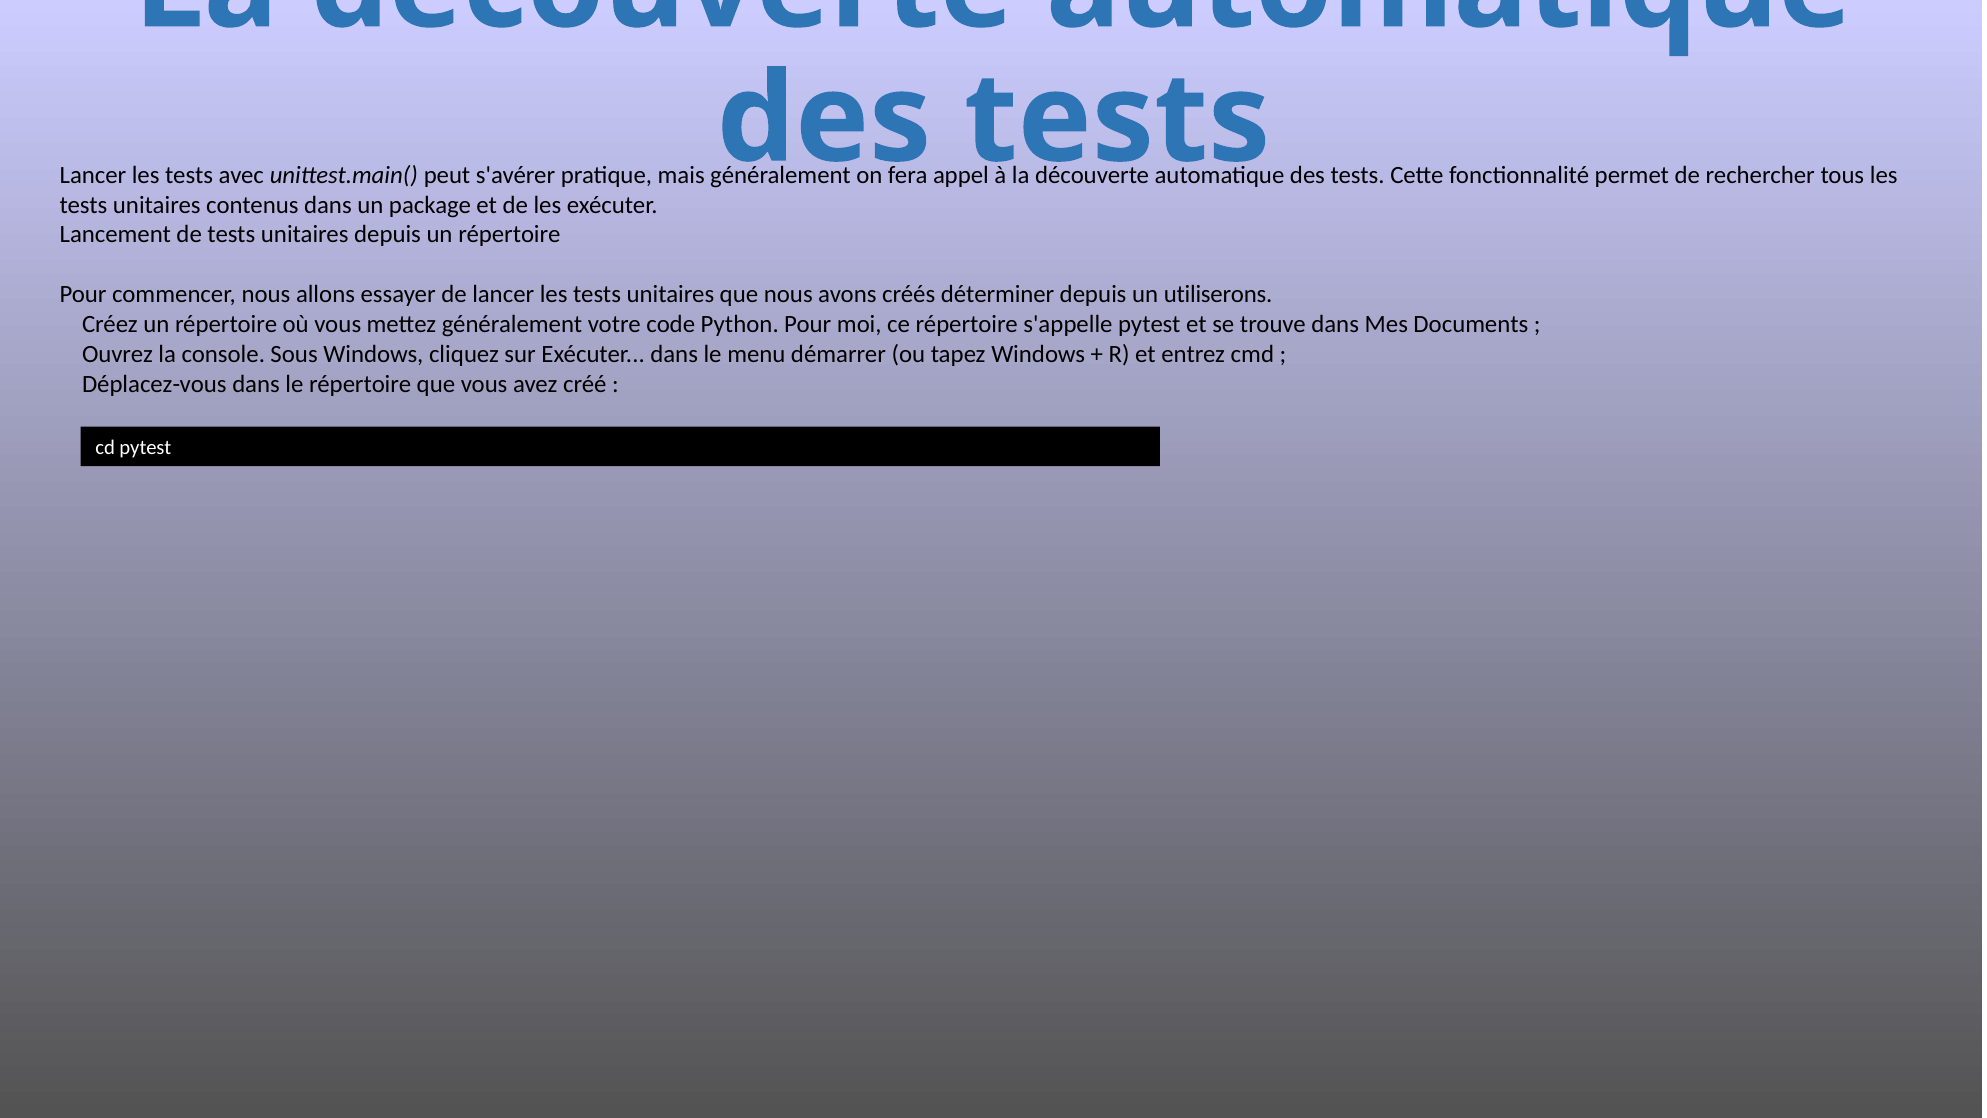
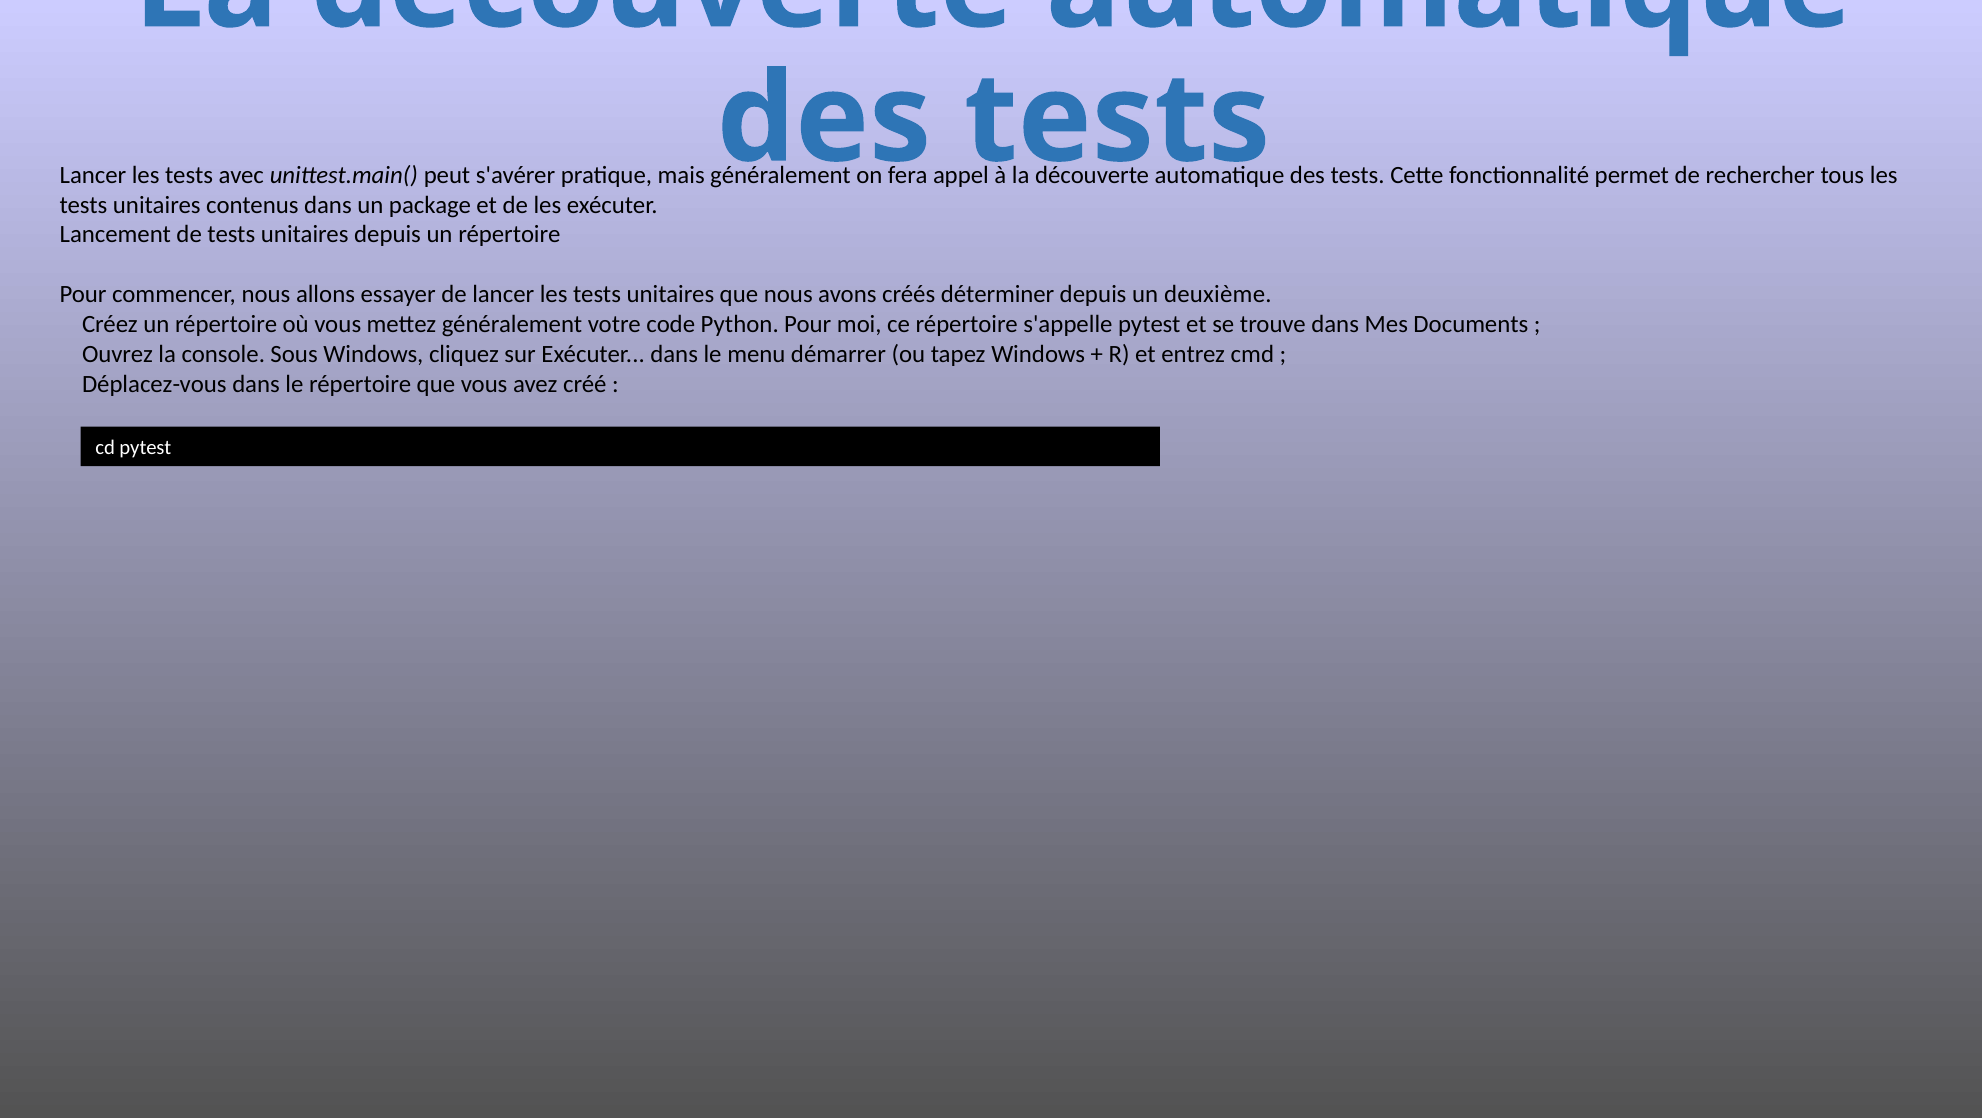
utiliserons: utiliserons -> deuxième (1218, 294)
